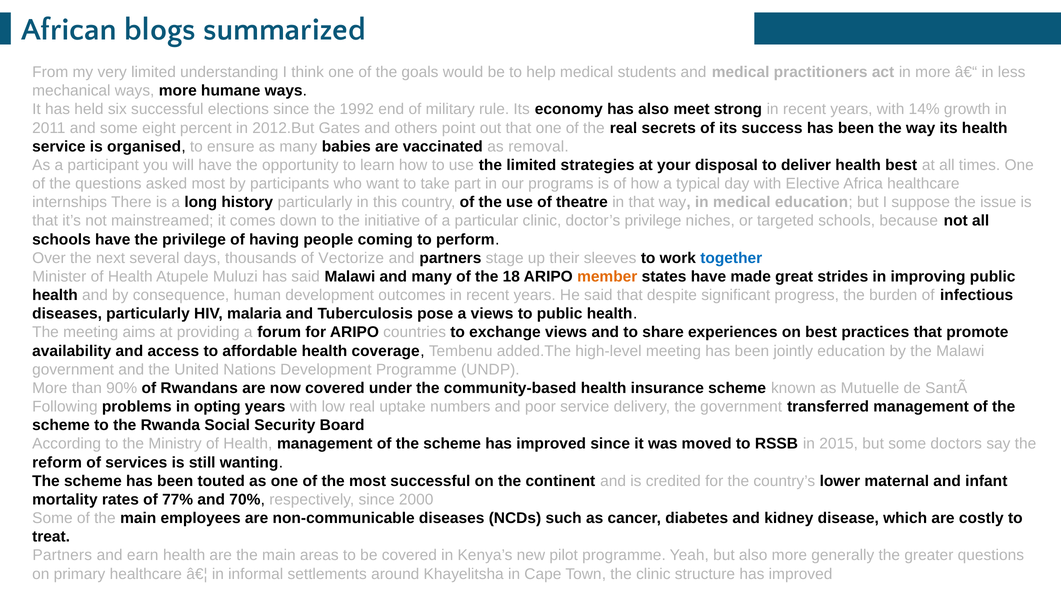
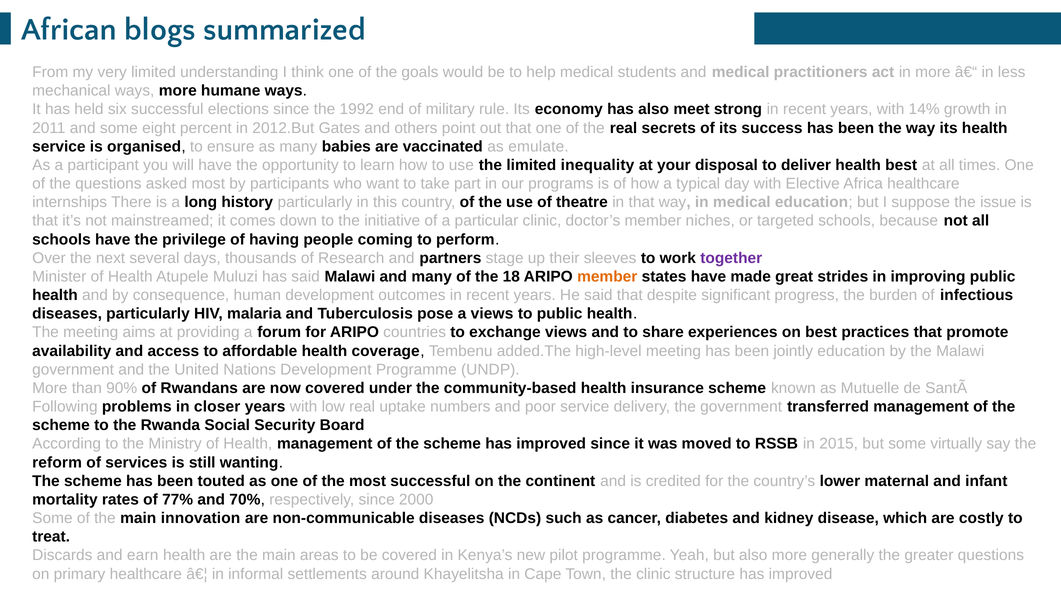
removal: removal -> emulate (538, 146)
strategies: strategies -> inequality (598, 165)
doctor’s privilege: privilege -> member (653, 221)
Vectorize: Vectorize -> Research (351, 258)
together colour: blue -> purple (731, 258)
opting: opting -> closer (217, 407)
doctors: doctors -> virtually (956, 444)
employees: employees -> innovation (201, 518)
Partners: Partners -> Discards (62, 555)
